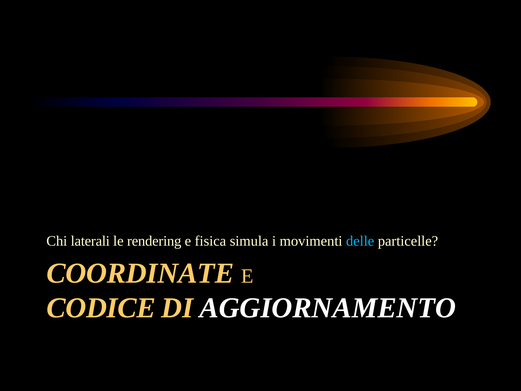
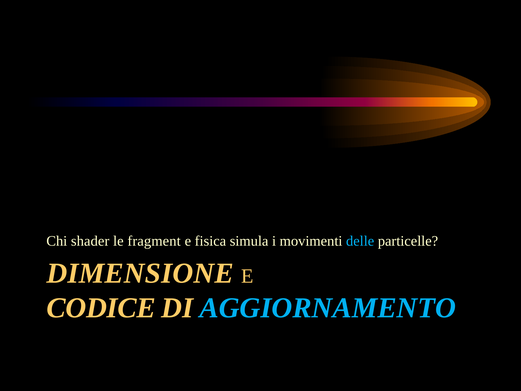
laterali: laterali -> shader (90, 241)
rendering: rendering -> fragment (154, 241)
COORDINATE: COORDINATE -> DIMENSIONE (140, 273)
AGGIORNAMENTO colour: white -> light blue (328, 308)
